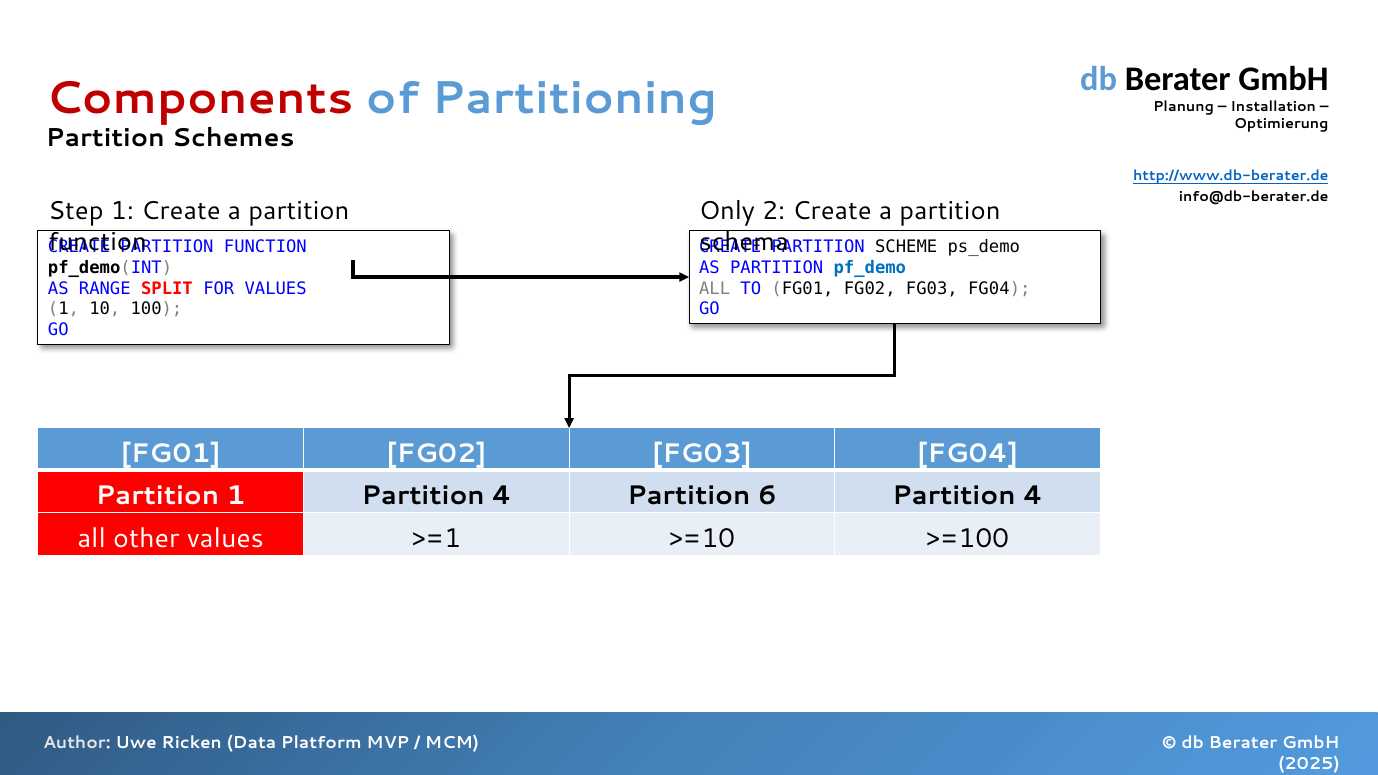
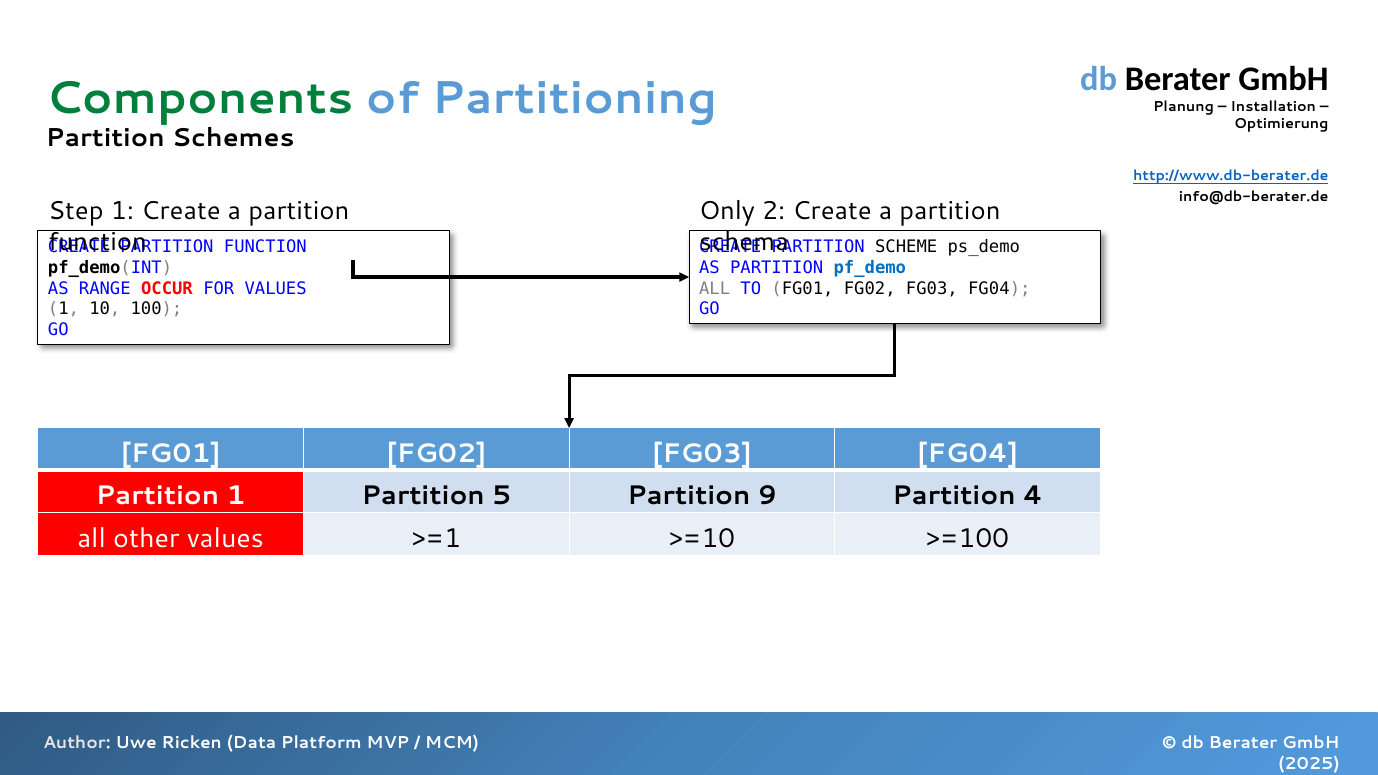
Components colour: red -> green (199, 99)
SPLIT: SPLIT -> OCCUR (167, 289)
1 Partition 4: 4 -> 5 (502, 496)
6: 6 -> 9 (767, 496)
